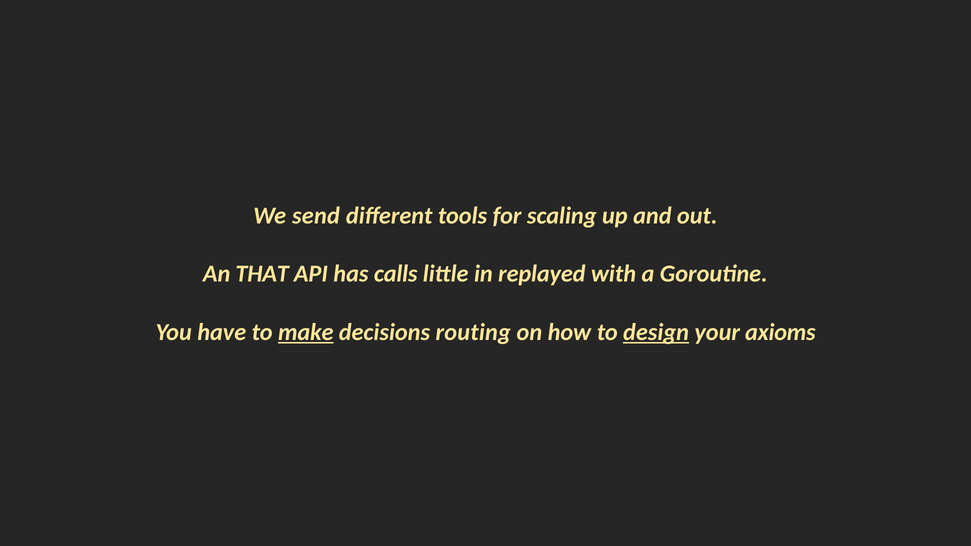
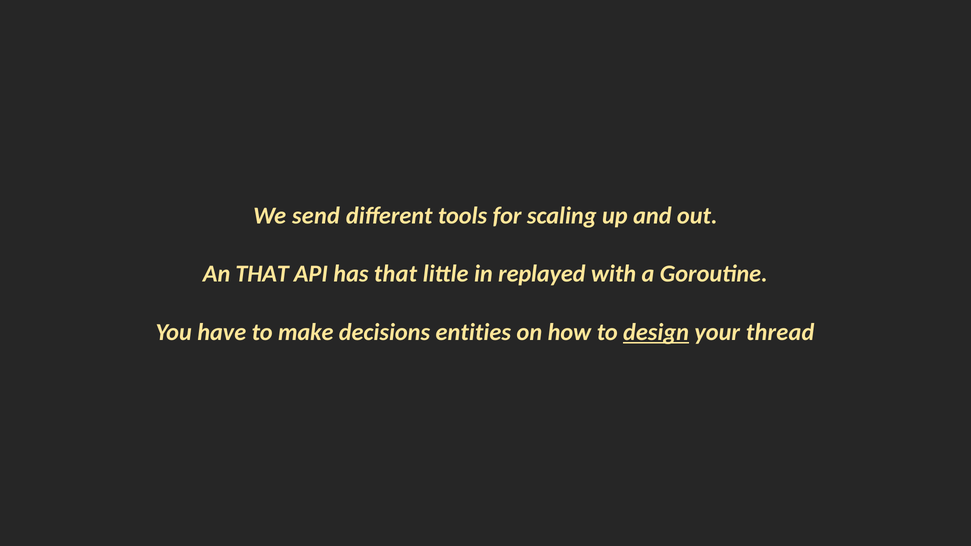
has calls: calls -> that (396, 274)
make underline: present -> none (306, 332)
routing: routing -> entities (473, 332)
axioms: axioms -> thread (780, 332)
